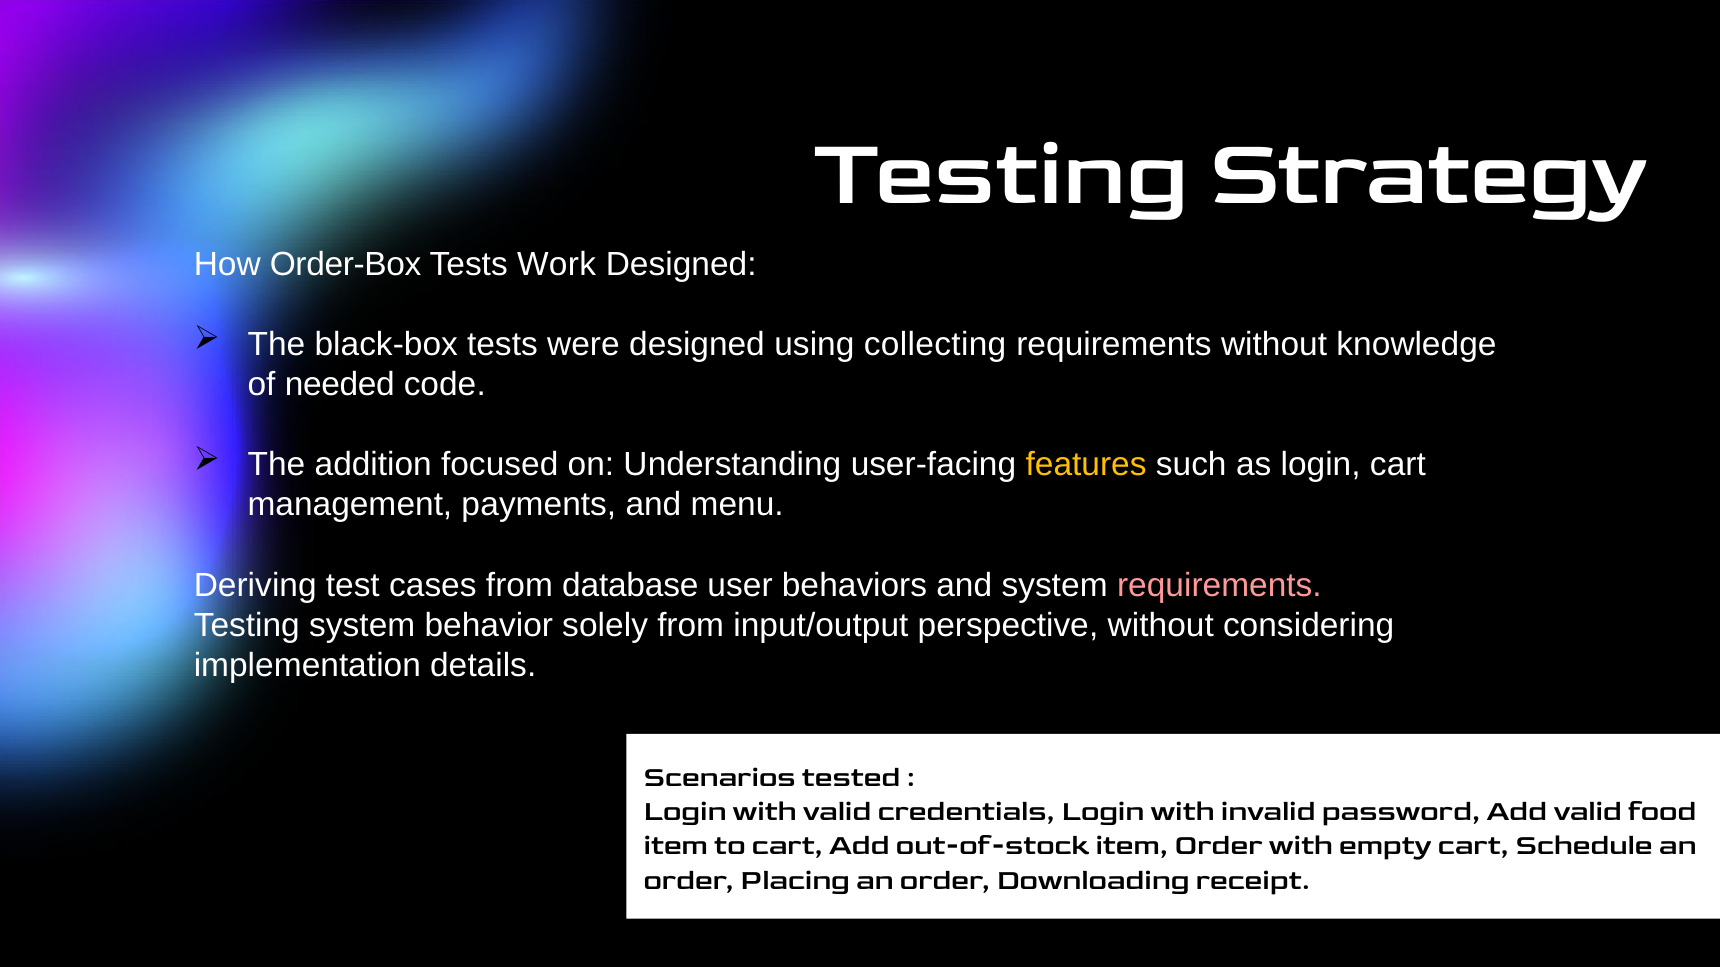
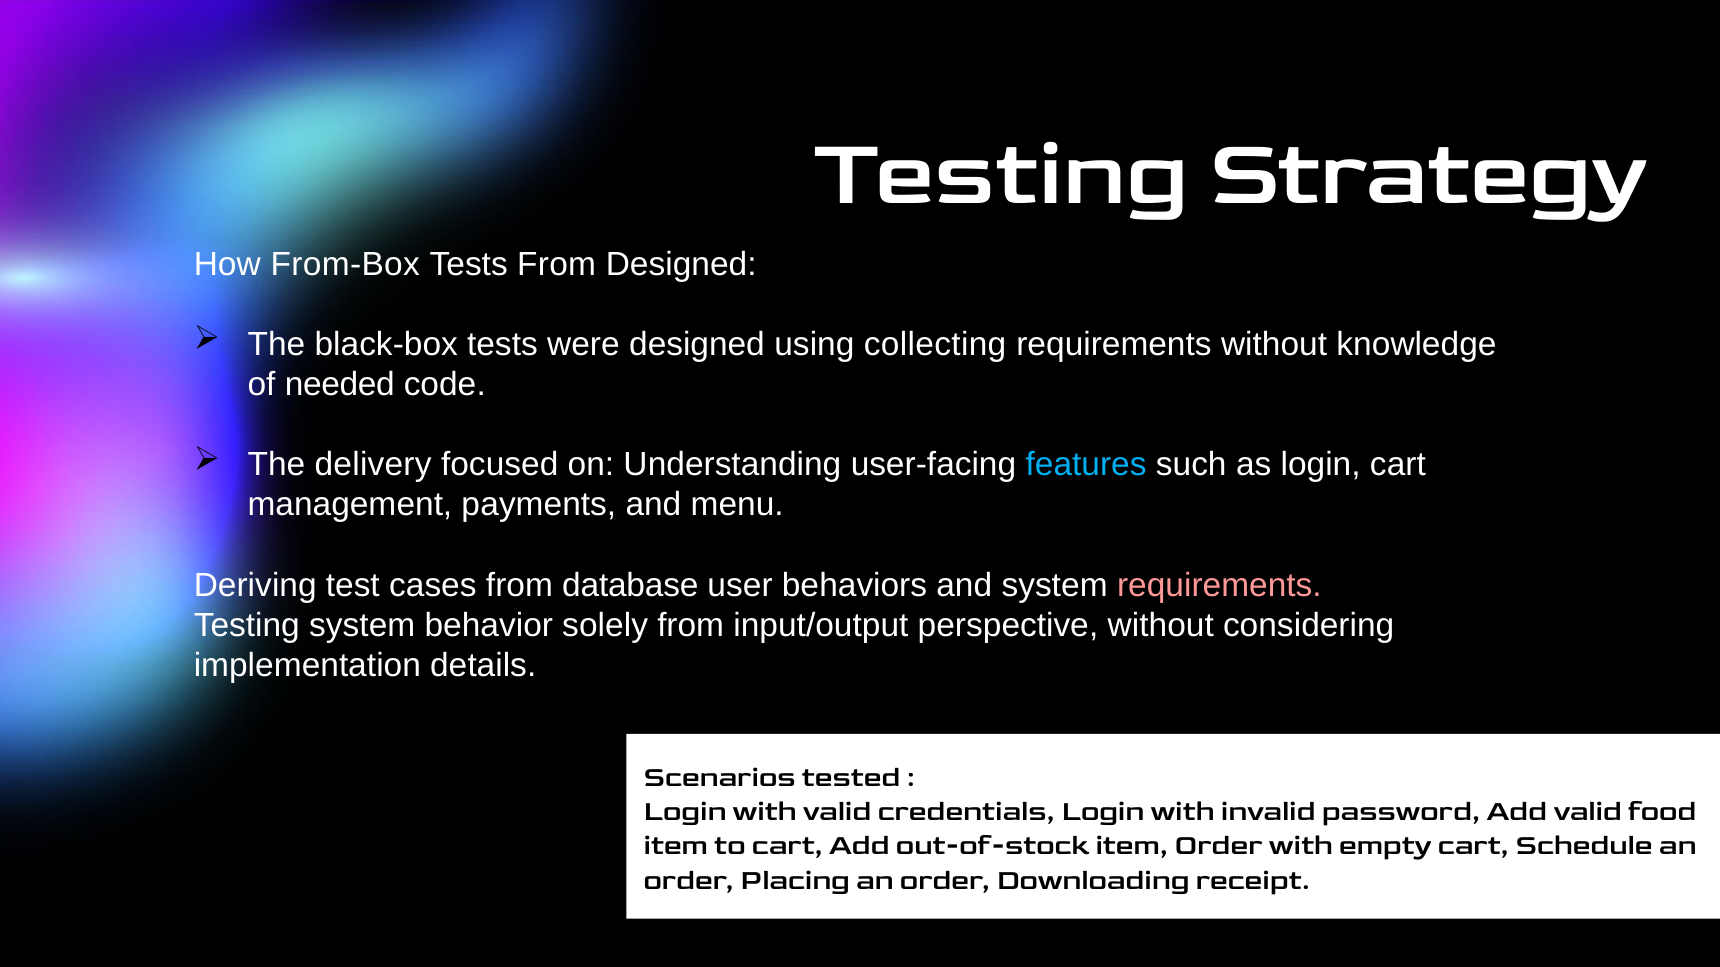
Order-Box: Order-Box -> From-Box (345, 264)
Tests Work: Work -> From (557, 264)
addition: addition -> delivery (373, 465)
features colour: yellow -> light blue (1086, 465)
